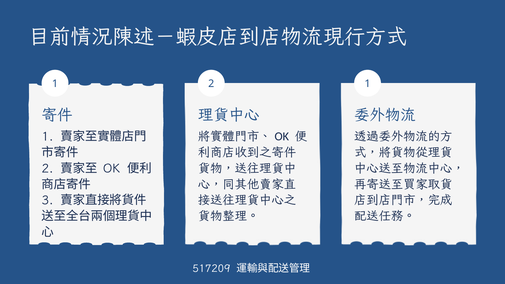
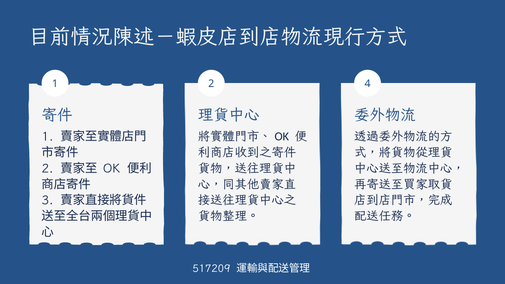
2 1: 1 -> 4 (368, 84)
